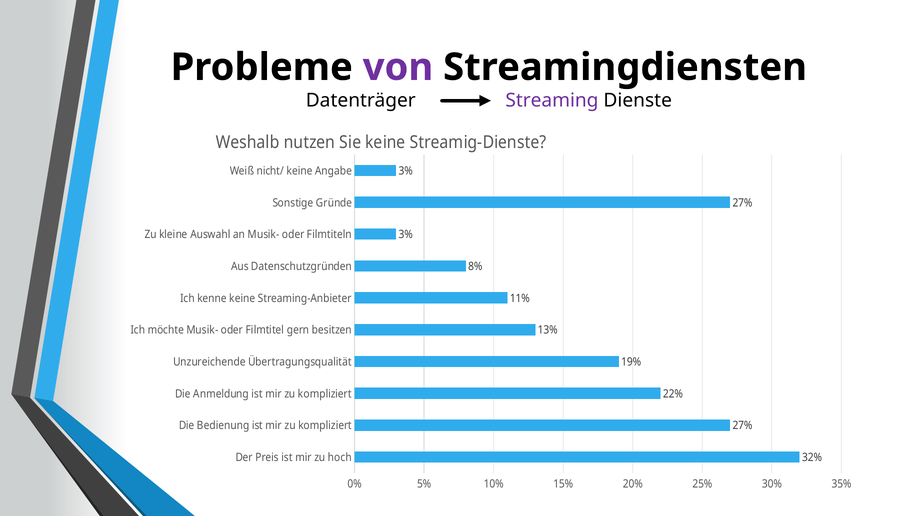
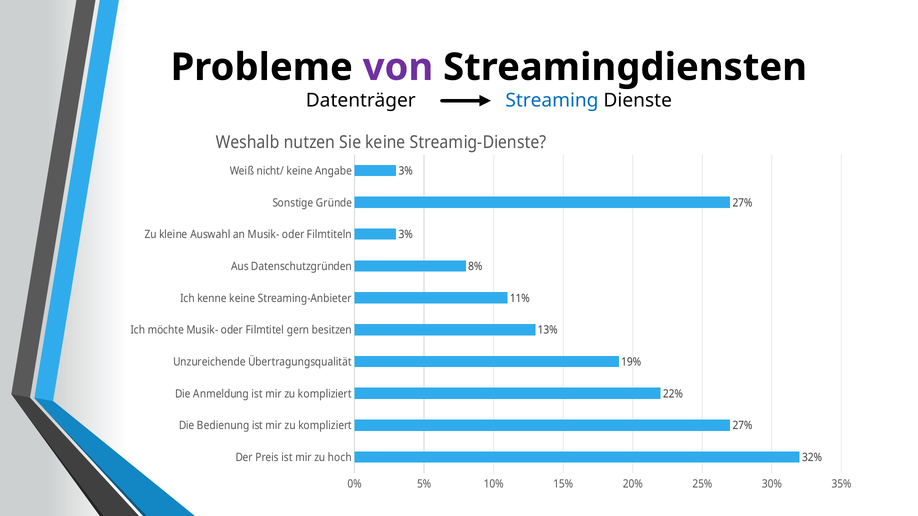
Streaming colour: purple -> blue (552, 100)
